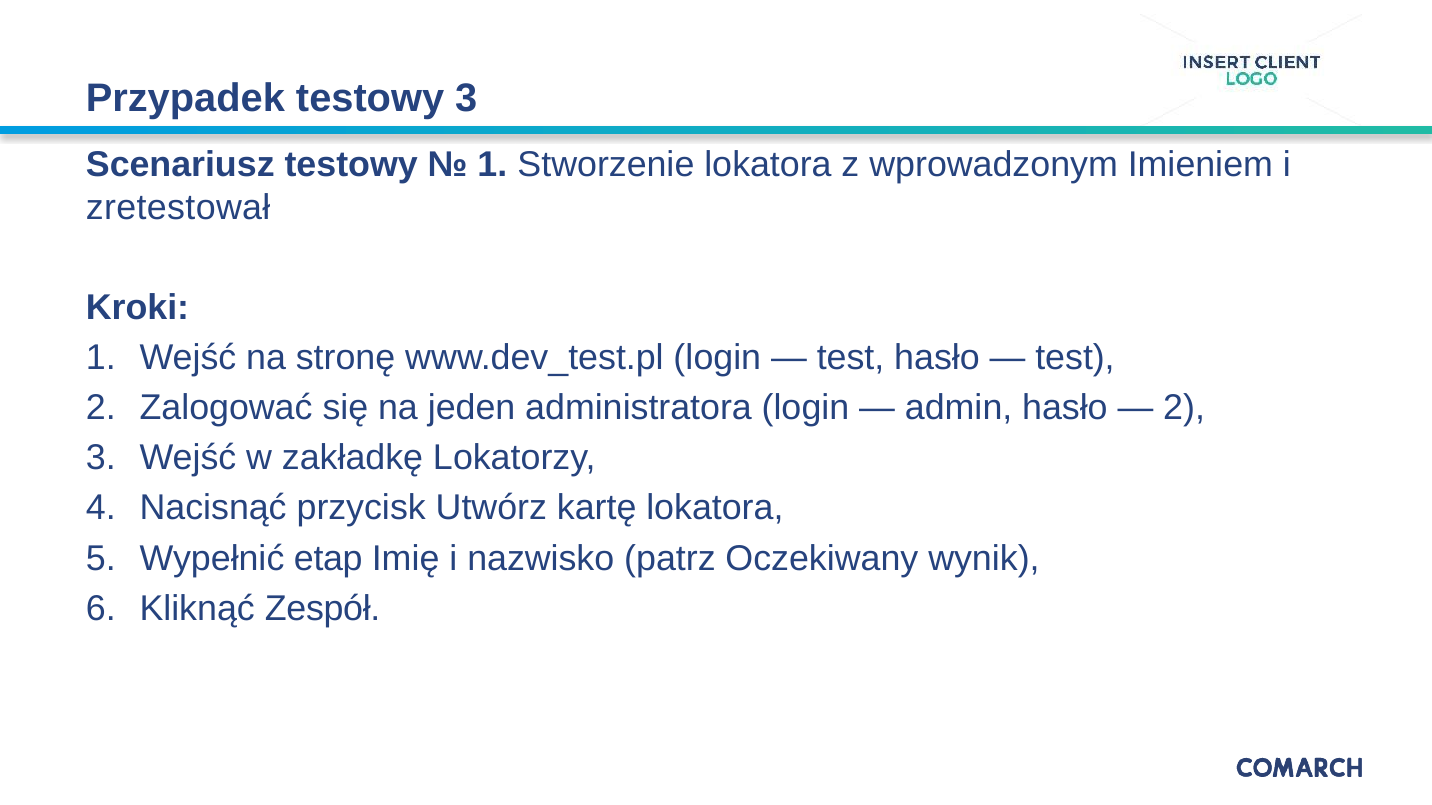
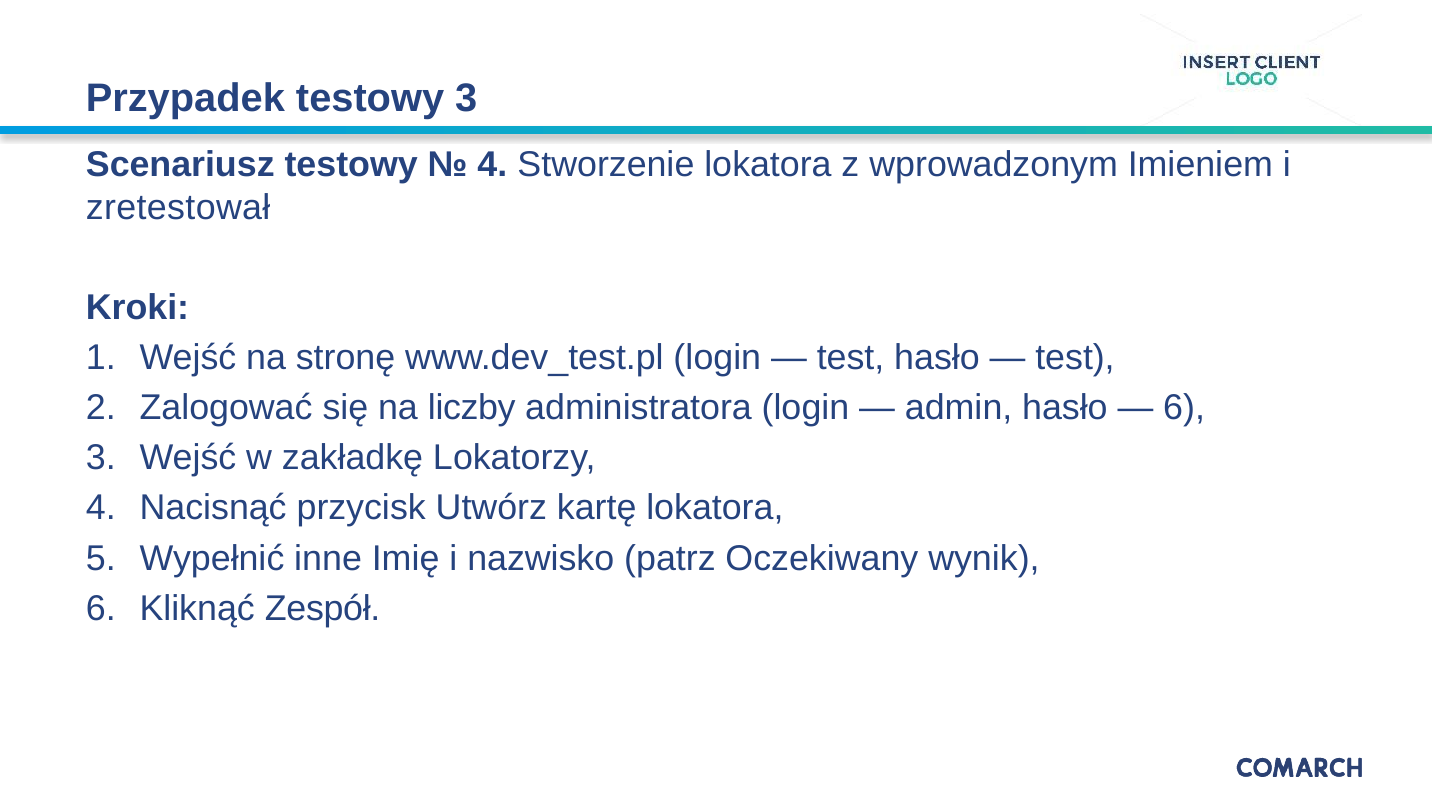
1: 1 -> 4 (492, 165)
jeden: jeden -> liczby (472, 408)
2: 2 -> 6 (1184, 408)
etap: etap -> inne (328, 559)
